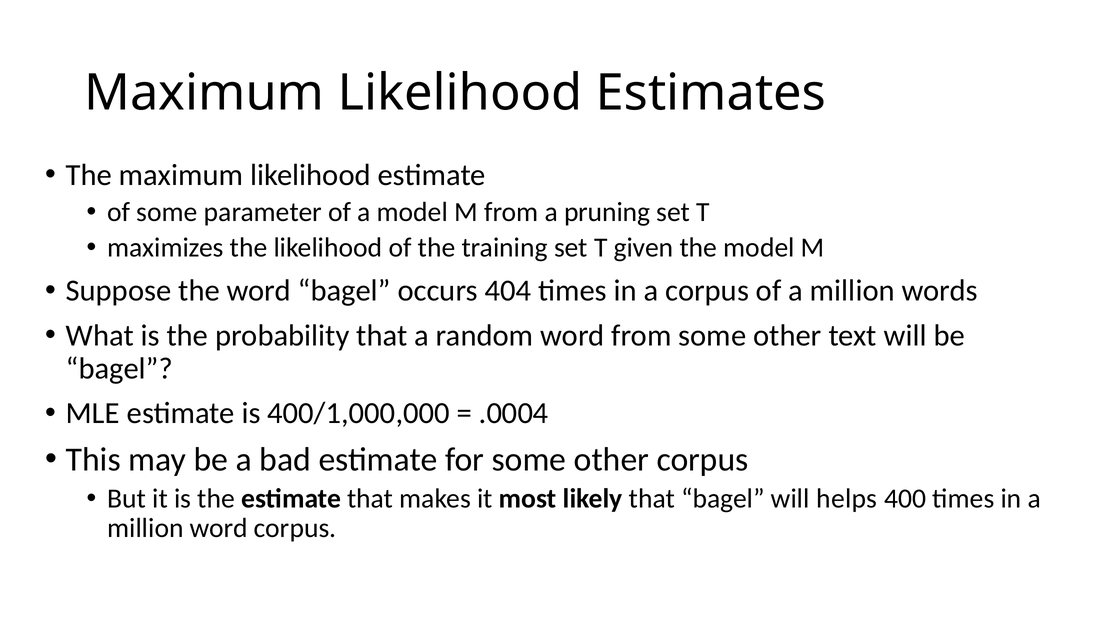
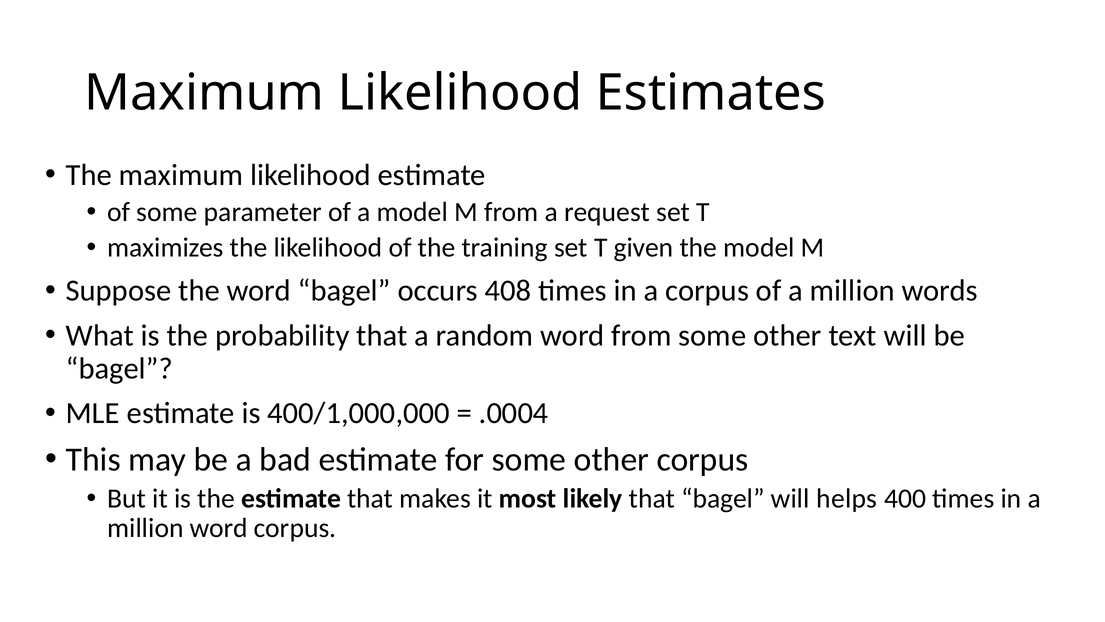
pruning: pruning -> request (607, 212)
404: 404 -> 408 (508, 291)
